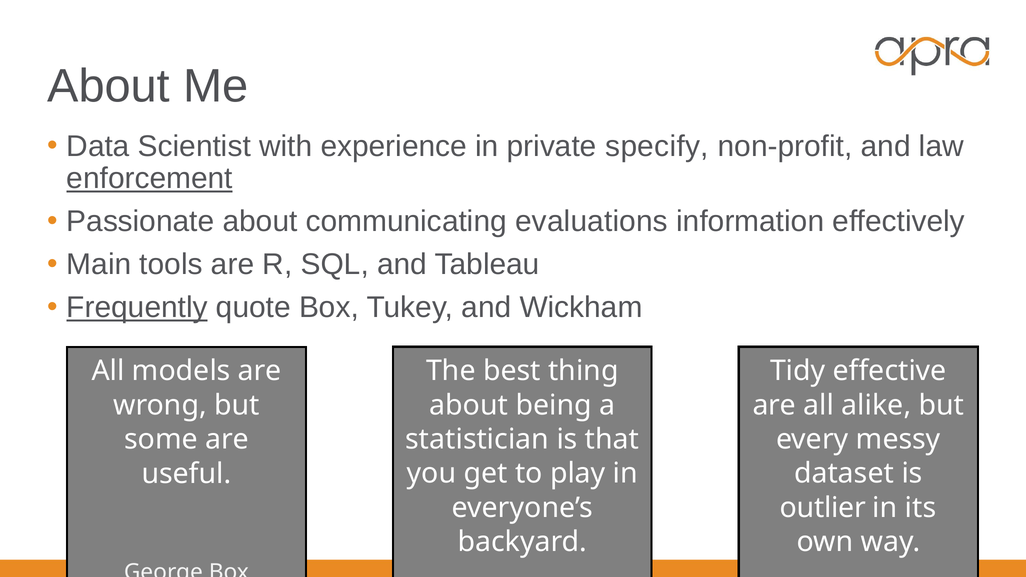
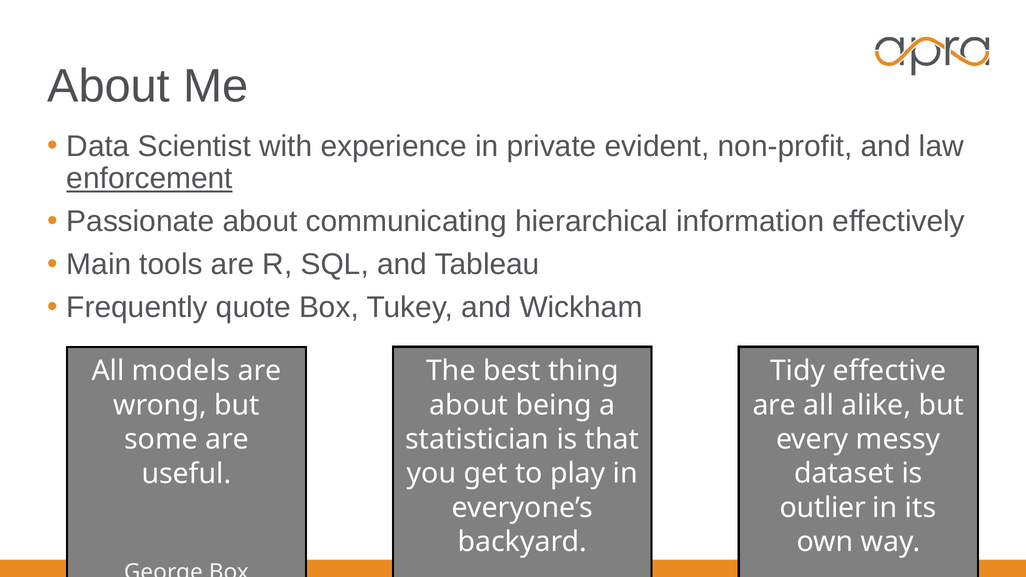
specify: specify -> evident (657, 146)
evaluations: evaluations -> hierarchical (592, 222)
Frequently underline: present -> none (137, 308)
